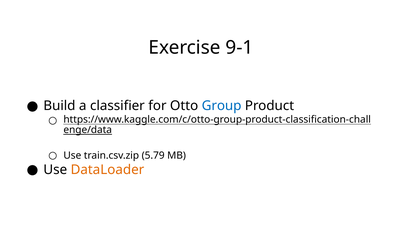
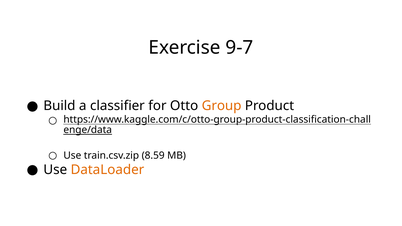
9-1: 9-1 -> 9-7 (239, 48)
Group colour: blue -> orange (222, 106)
5.79: 5.79 -> 8.59 (153, 156)
